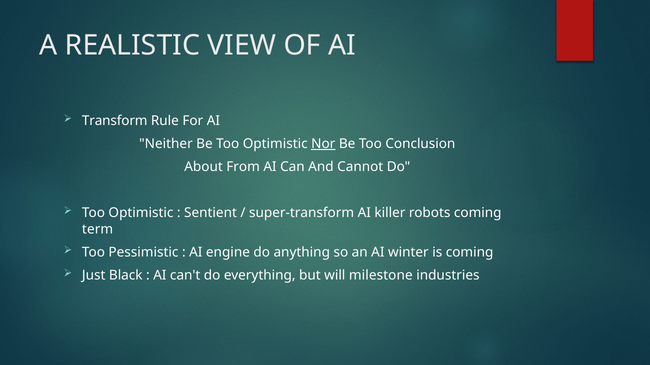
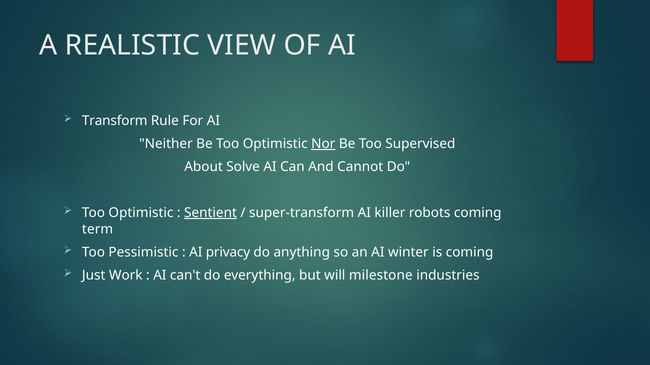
Conclusion: Conclusion -> Supervised (420, 144)
From: From -> Solve (243, 167)
Sentient underline: none -> present (211, 213)
engine: engine -> privacy (228, 253)
Black: Black -> Work (126, 276)
